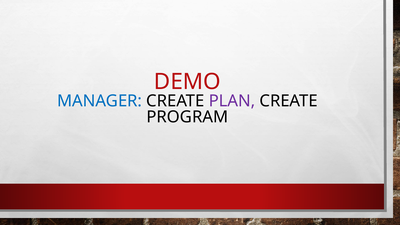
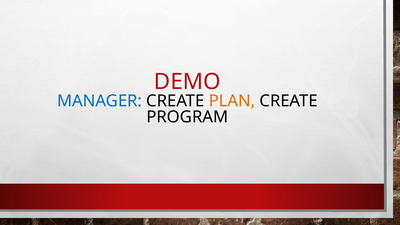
PLAN colour: purple -> orange (232, 101)
